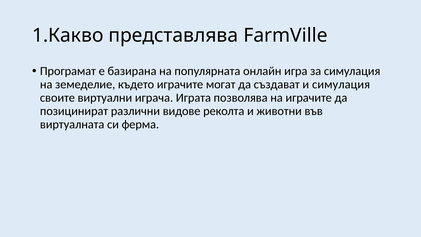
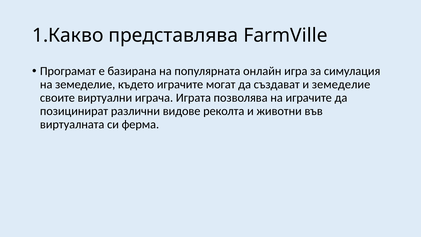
и симулация: симулация -> земеделие (341, 84)
